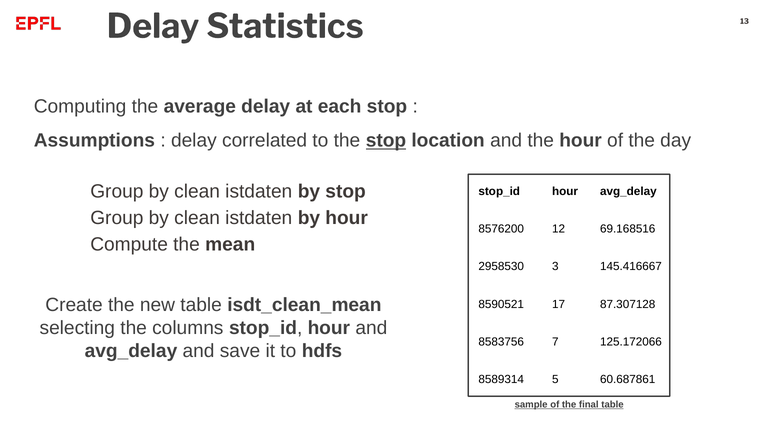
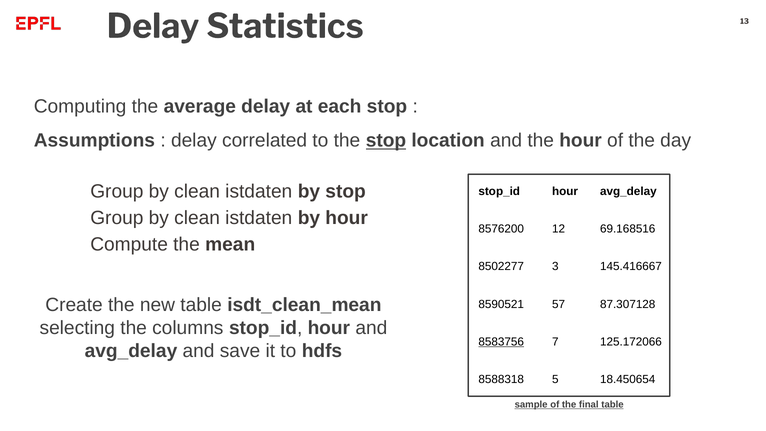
2958530: 2958530 -> 8502277 (501, 267)
17: 17 -> 57 (559, 304)
8583756 underline: none -> present (501, 342)
8589314: 8589314 -> 8588318 (501, 379)
60.687861: 60.687861 -> 18.450654 (628, 379)
